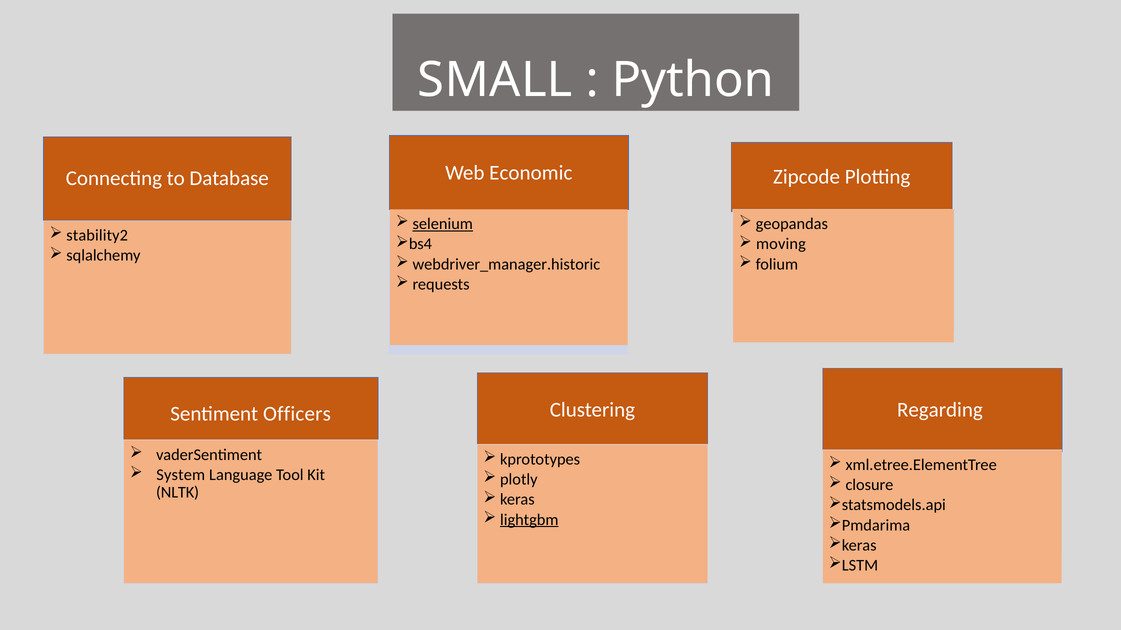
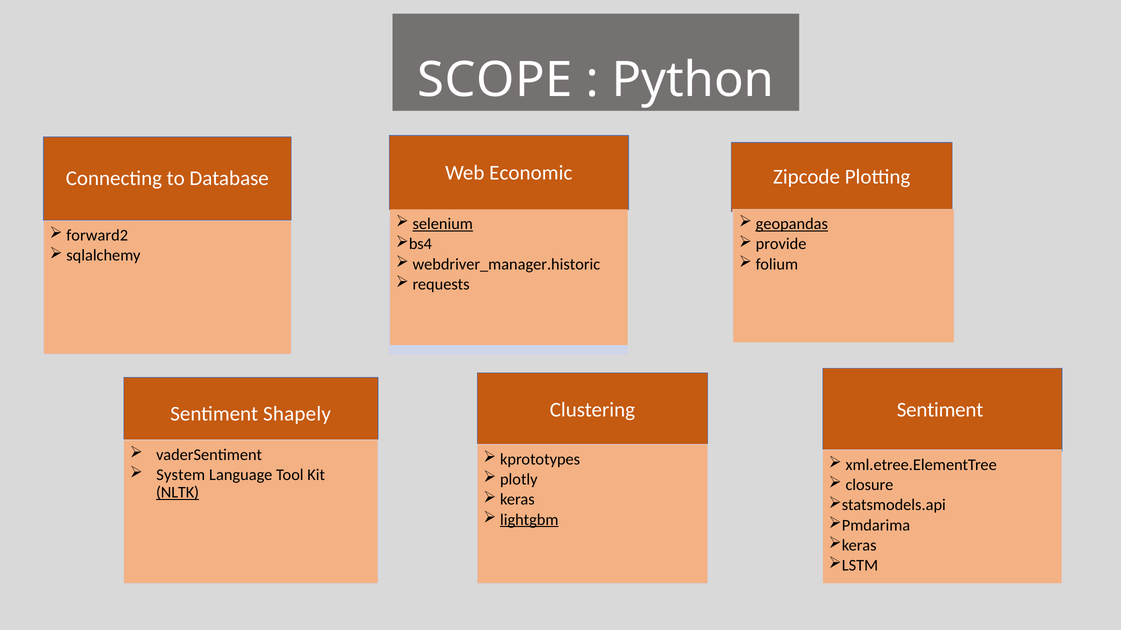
SMALL: SMALL -> SCOPE (495, 80)
geopandas underline: none -> present (792, 224)
stability2: stability2 -> forward2 (97, 236)
moving: moving -> provide (781, 244)
Regarding: Regarding -> Sentiment (940, 410)
Officers: Officers -> Shapely (297, 414)
NLTK underline: none -> present (178, 493)
